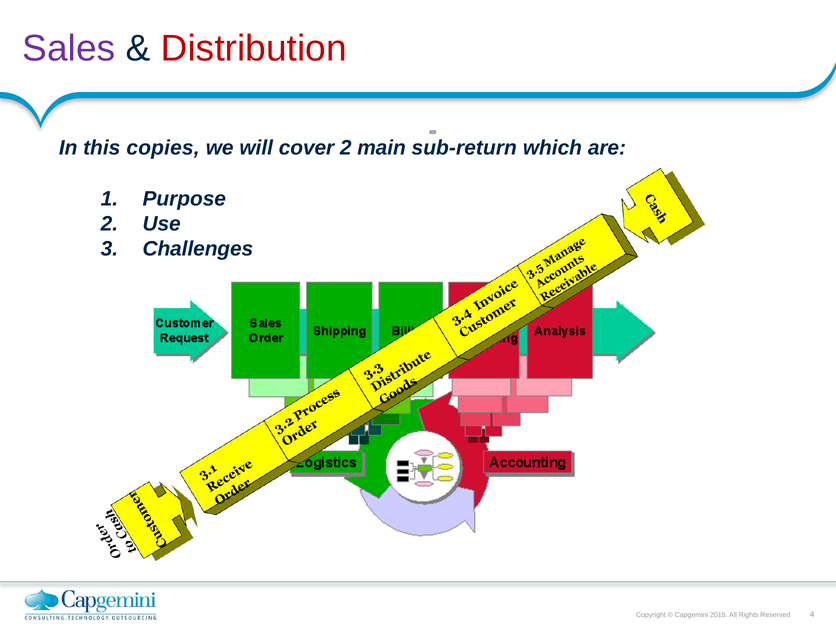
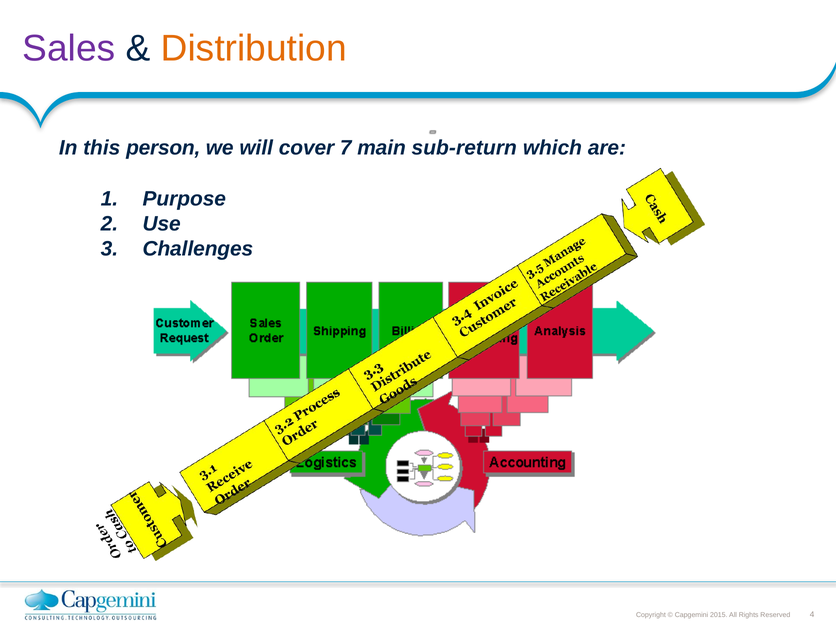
Distribution colour: red -> orange (254, 48)
copies: copies -> person (163, 148)
cover 2: 2 -> 7 (346, 148)
